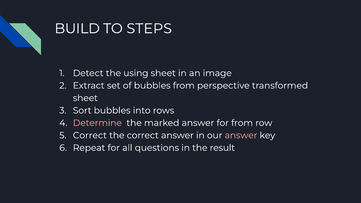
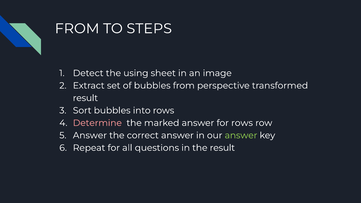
BUILD: BUILD -> FROM (77, 29)
sheet: sheet -> result (85, 98)
for from: from -> rows (242, 123)
Correct: Correct -> Answer (90, 135)
answer colour: pink -> light green (241, 135)
